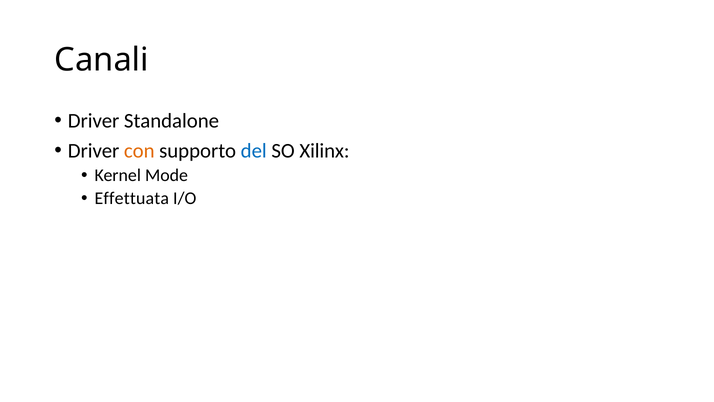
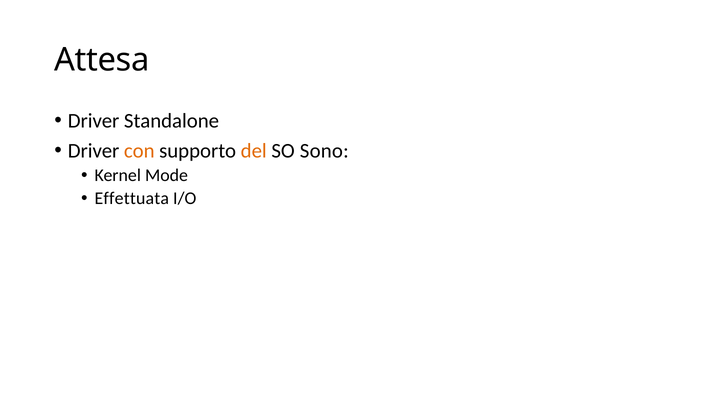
Canali: Canali -> Attesa (102, 60)
del colour: blue -> orange (254, 151)
Xilinx: Xilinx -> Sono (324, 151)
